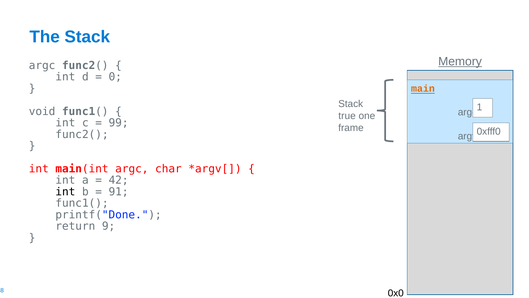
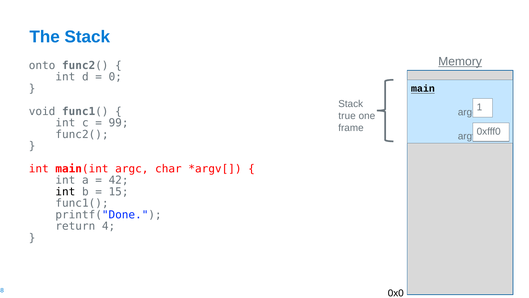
argc: argc -> onto (42, 65)
main colour: orange -> black (423, 88)
91: 91 -> 15 (119, 192)
9: 9 -> 4 (109, 226)
